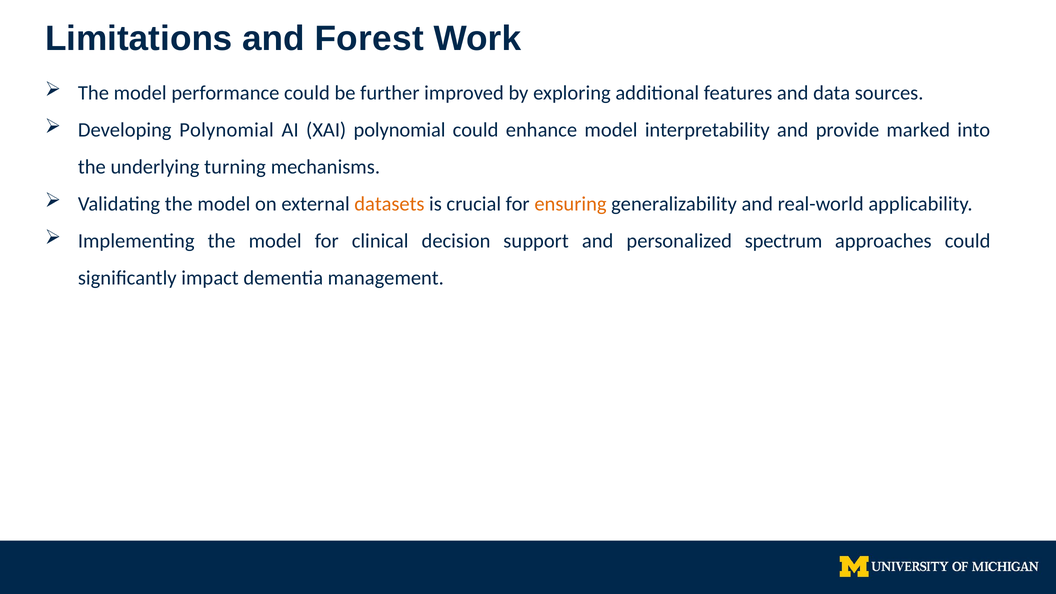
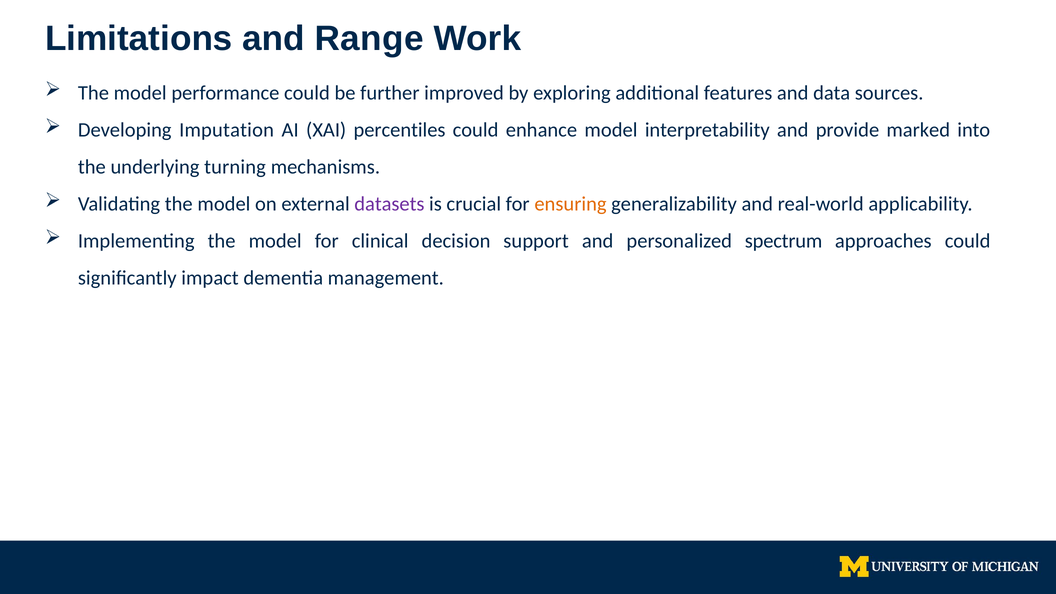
Forest: Forest -> Range (369, 39)
Developing Polynomial: Polynomial -> Imputation (227, 130)
XAI polynomial: polynomial -> percentiles (400, 130)
datasets colour: orange -> purple (389, 204)
